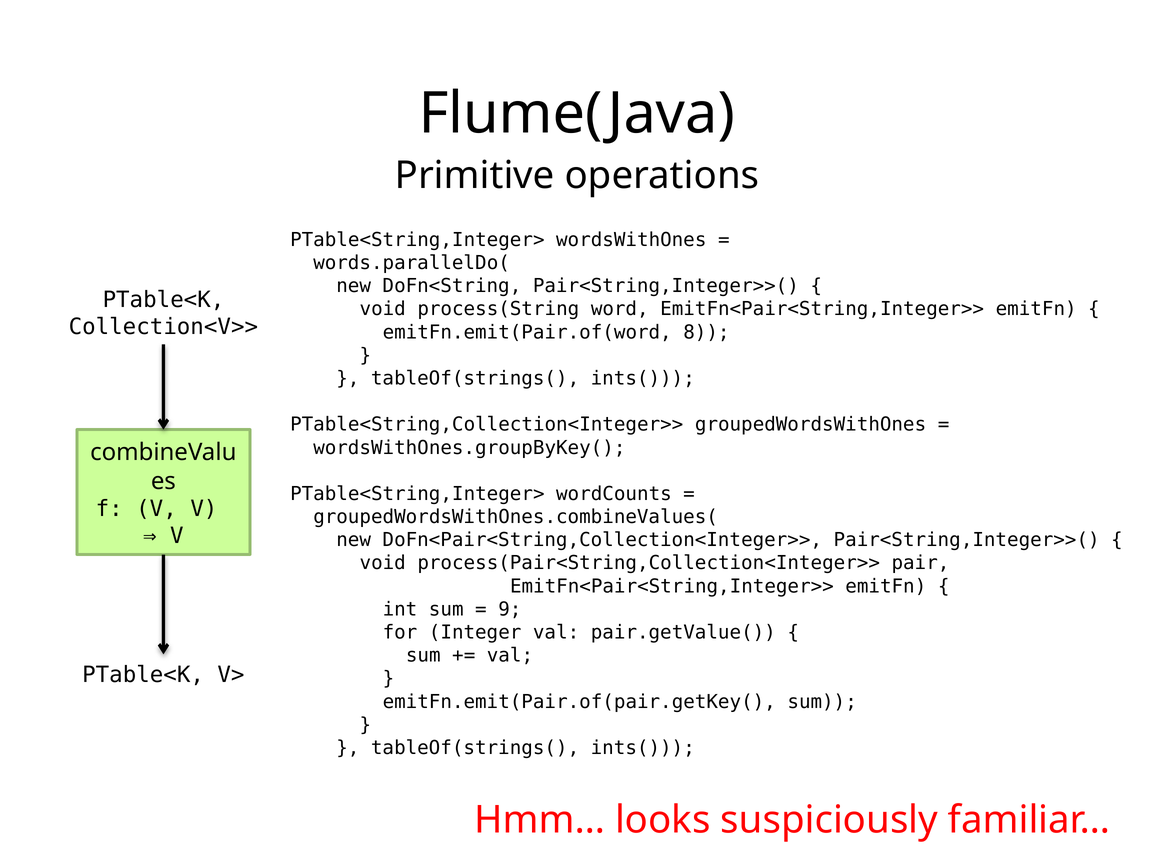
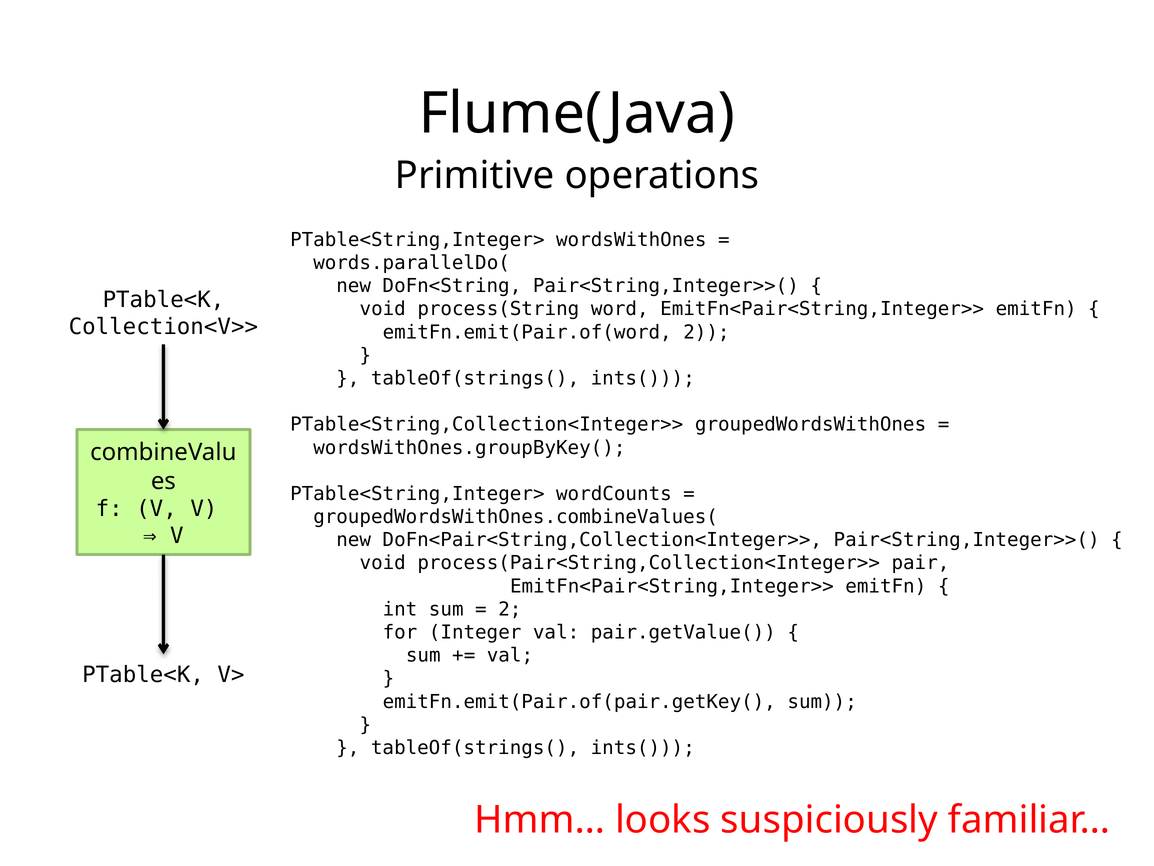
emitFn.emit(Pair.of(word 8: 8 -> 2 (706, 332)
9: 9 -> 2 (510, 609)
